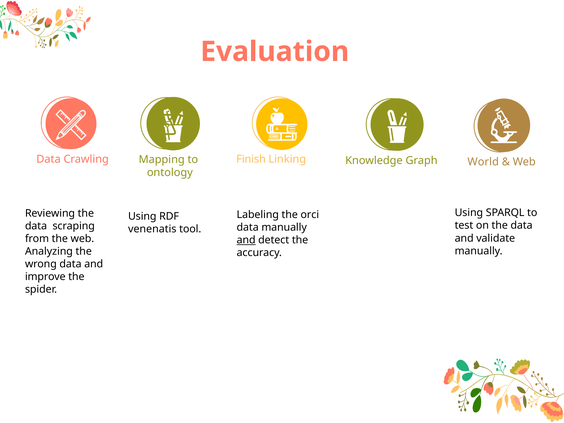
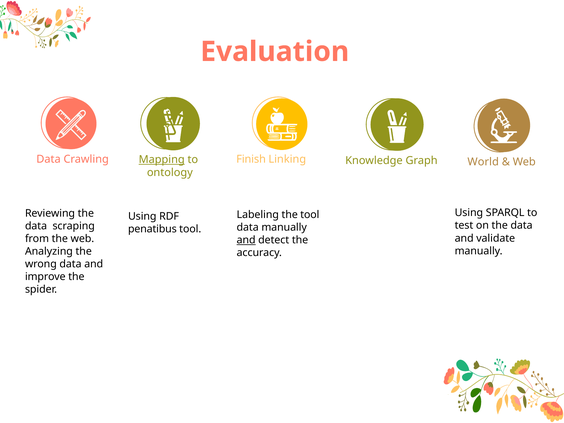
Mapping underline: none -> present (162, 160)
the orci: orci -> tool (310, 215)
venenatis: venenatis -> penatibus (152, 229)
